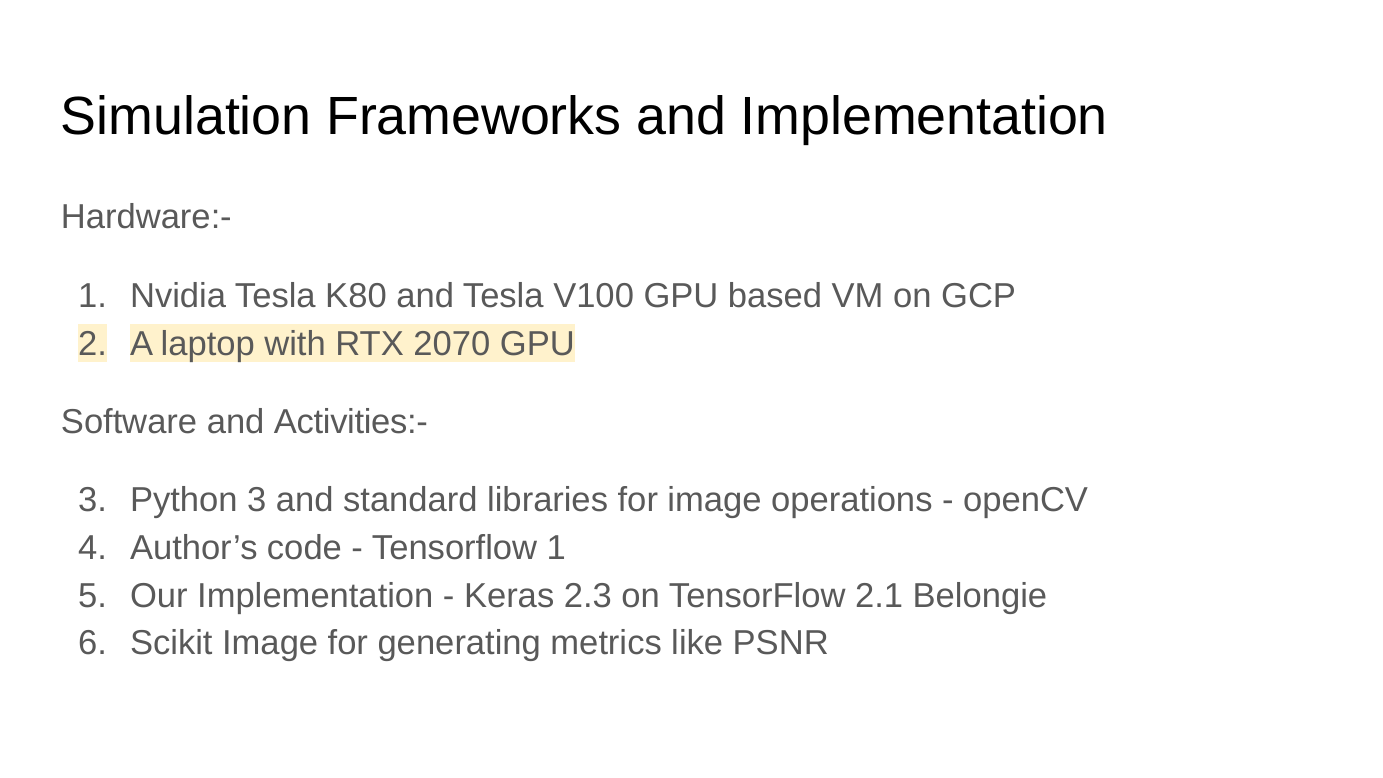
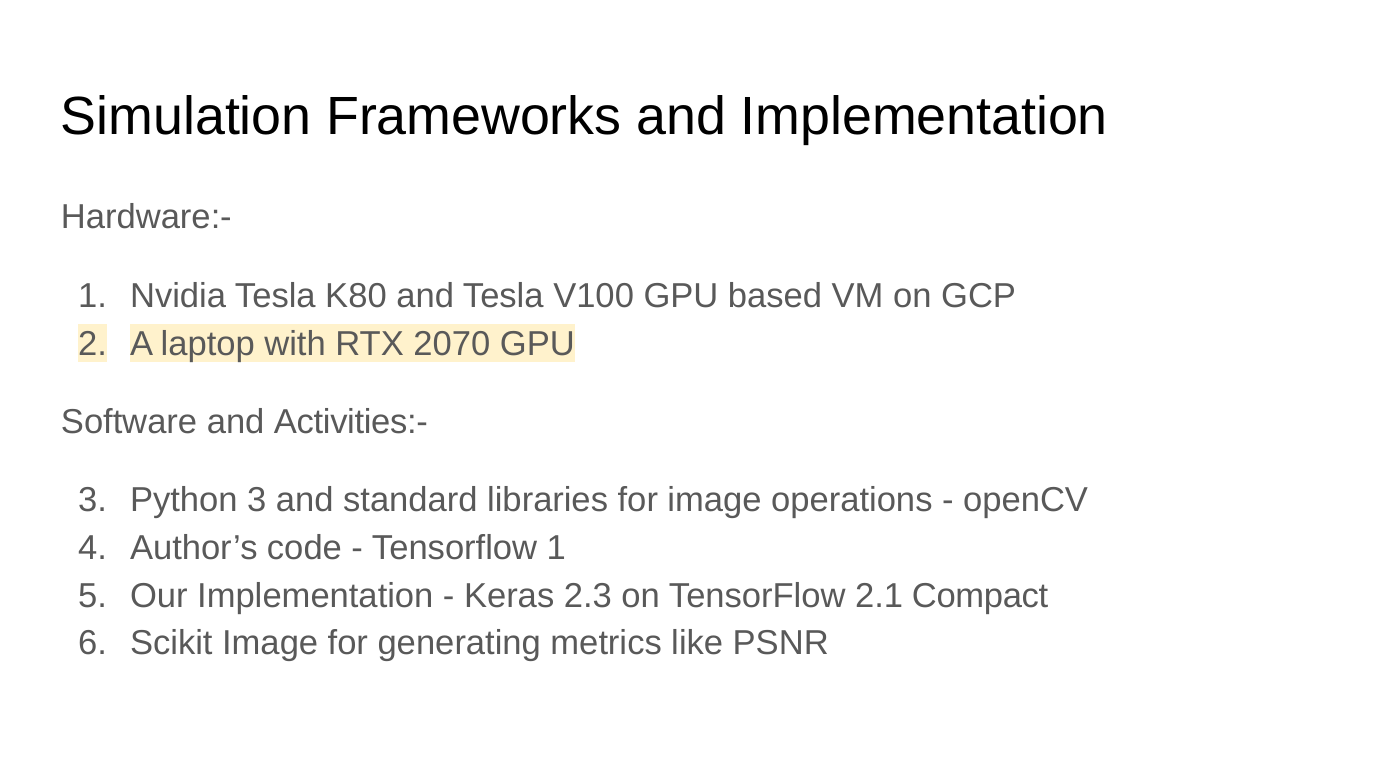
Belongie: Belongie -> Compact (980, 596)
